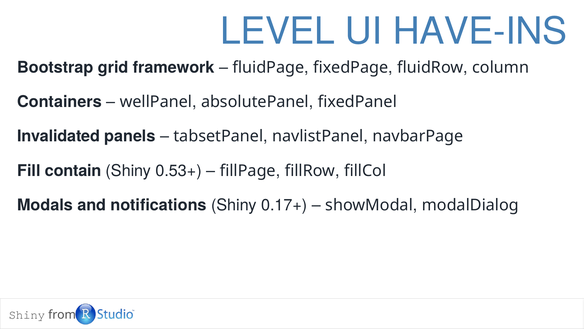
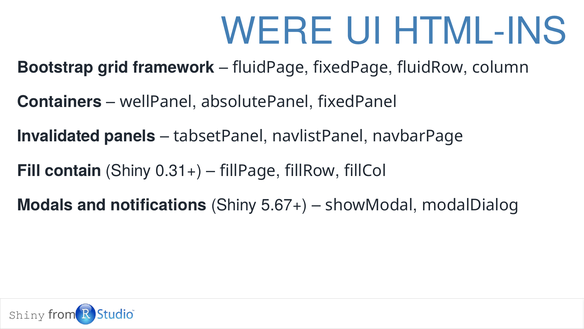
LEVEL: LEVEL -> WERE (277, 31)
HAVE-INS: HAVE-INS -> HTML-INS (480, 31)
0.53+: 0.53+ -> 0.31+ (179, 170)
0.17+: 0.17+ -> 5.67+ (284, 205)
